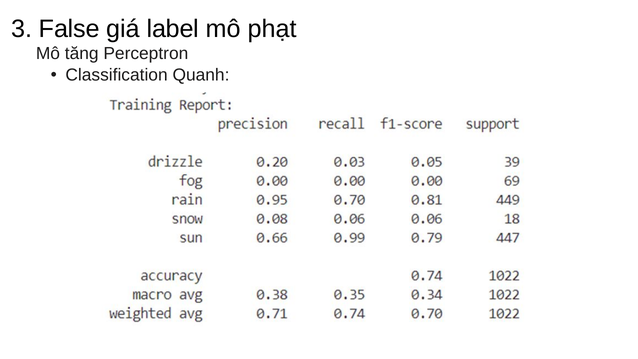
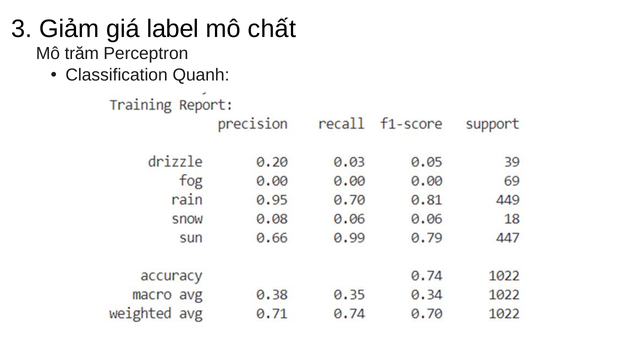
False: False -> Giảm (69, 29)
phạt: phạt -> chất (272, 29)
tăng: tăng -> trăm (82, 53)
